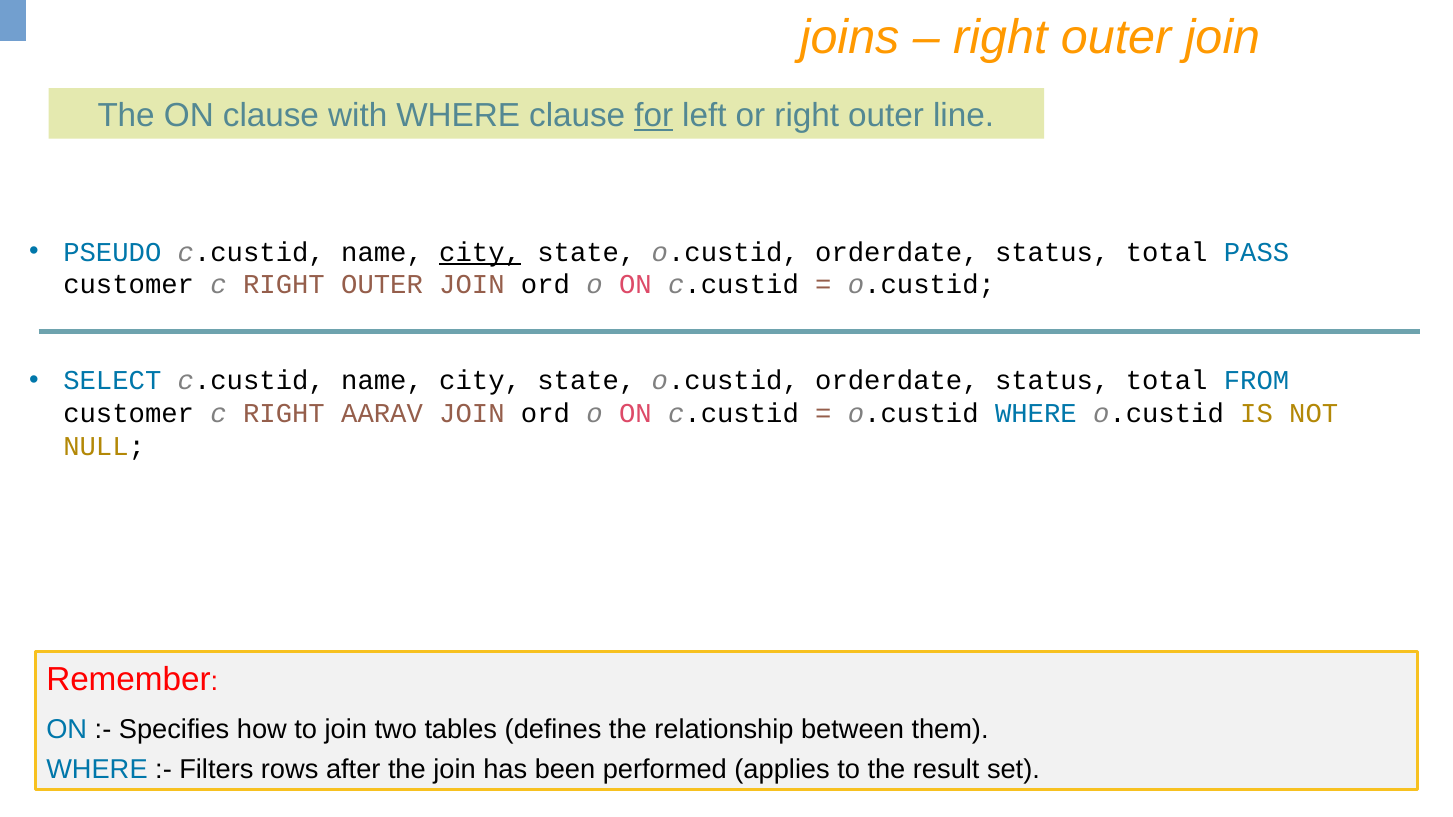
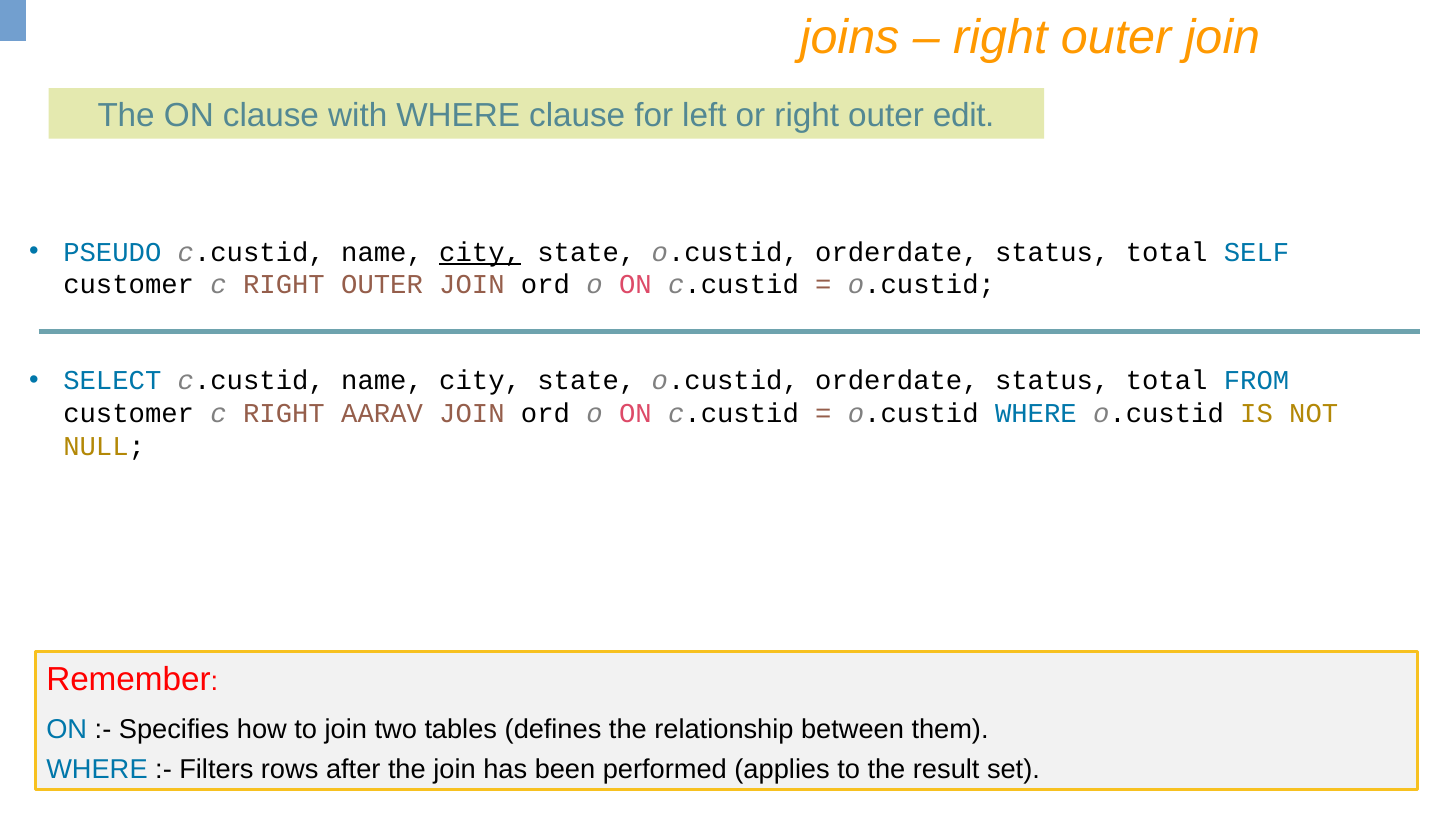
for underline: present -> none (654, 116)
line: line -> edit (964, 116)
PASS: PASS -> SELF (1257, 252)
